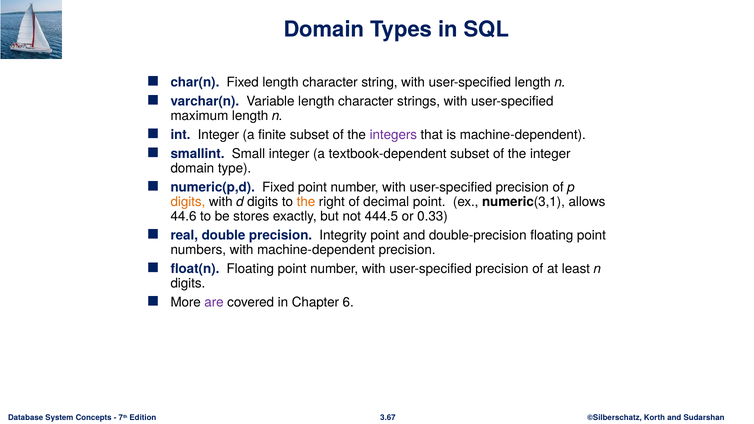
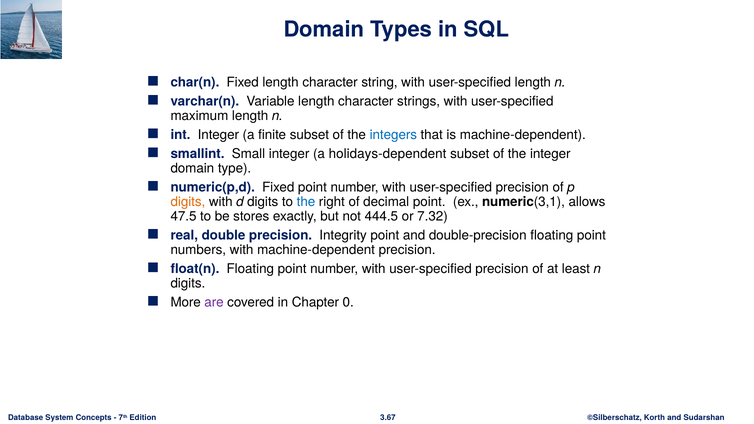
integers colour: purple -> blue (393, 135)
textbook-dependent: textbook-dependent -> holidays-dependent (388, 154)
the colour: orange -> blue (306, 202)
44.6: 44.6 -> 47.5 (183, 216)
0.33: 0.33 -> 7.32 (432, 216)
6: 6 -> 0 (348, 303)
